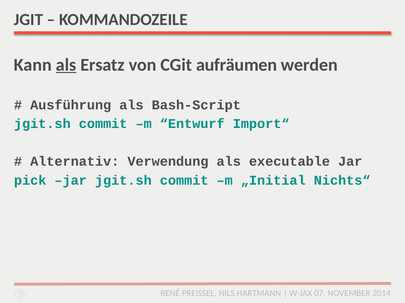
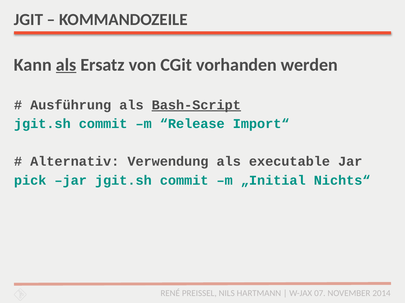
aufräumen: aufräumen -> vorhanden (237, 65)
Bash-Script underline: none -> present (196, 105)
Entwurf: Entwurf -> Release (192, 124)
